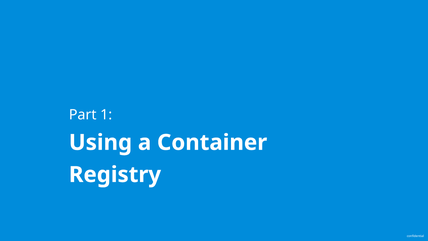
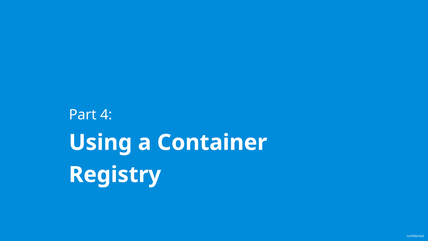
1: 1 -> 4 (106, 115)
